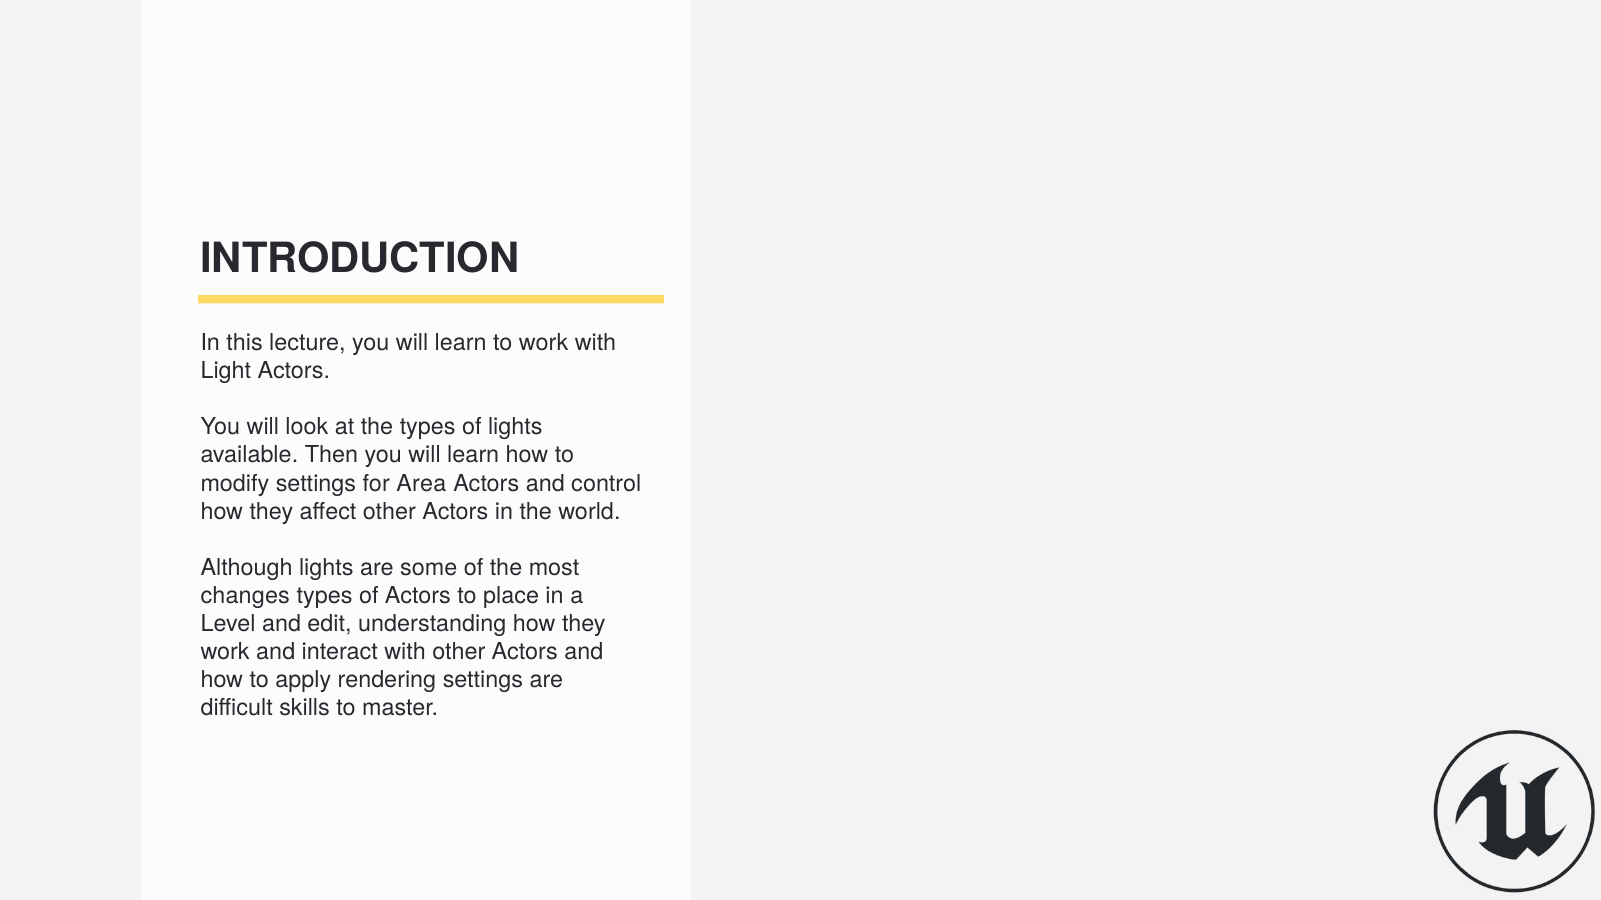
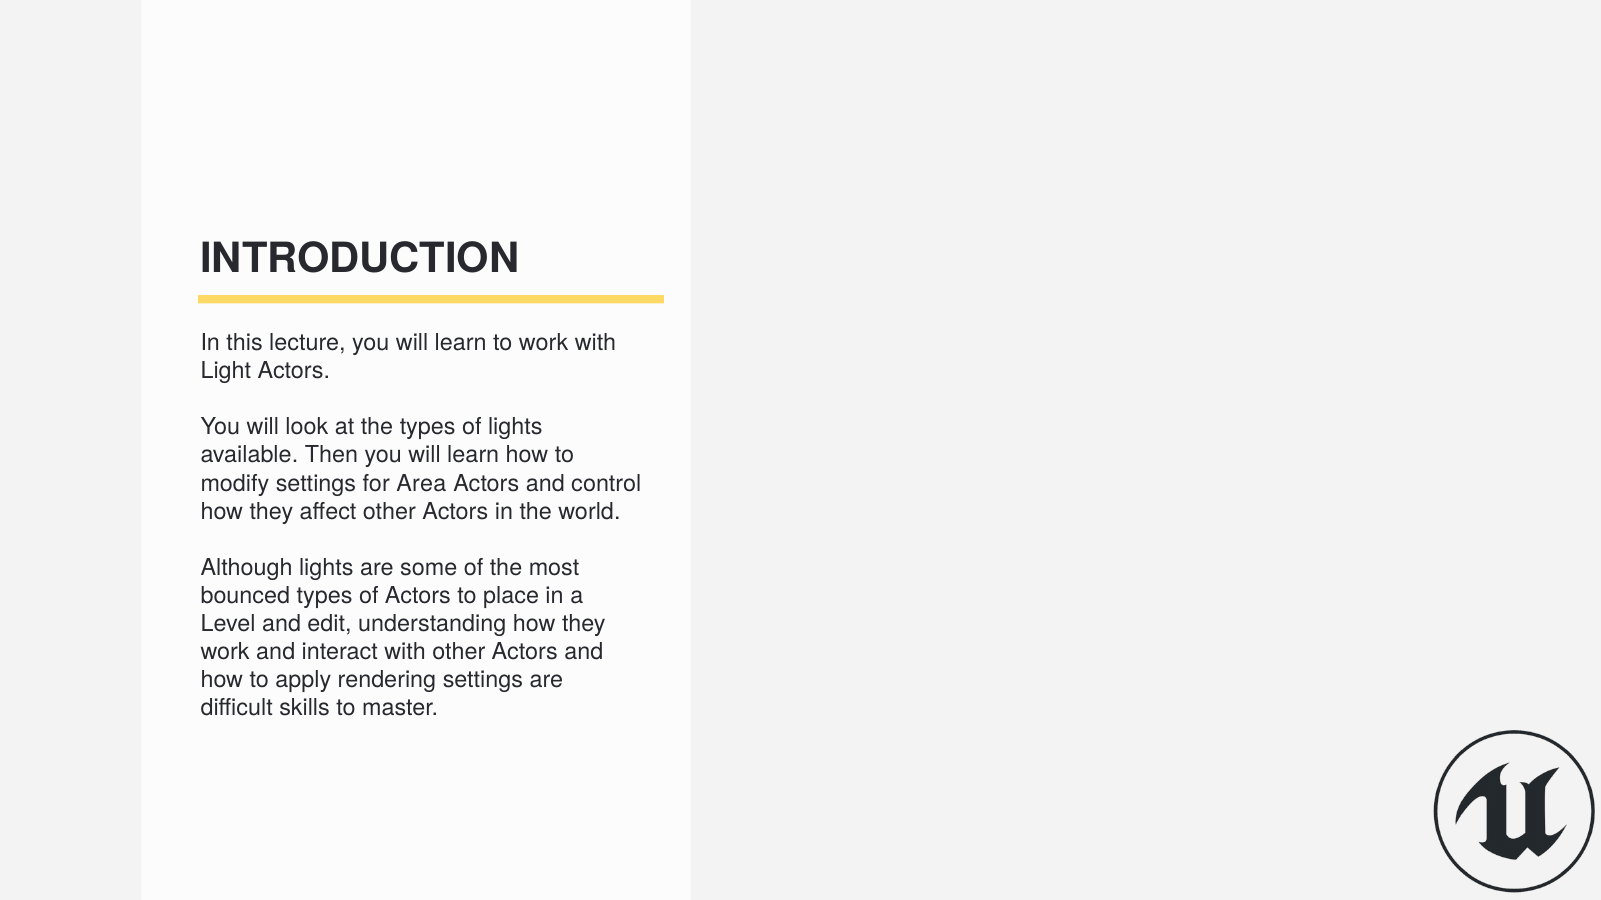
changes: changes -> bounced (245, 596)
